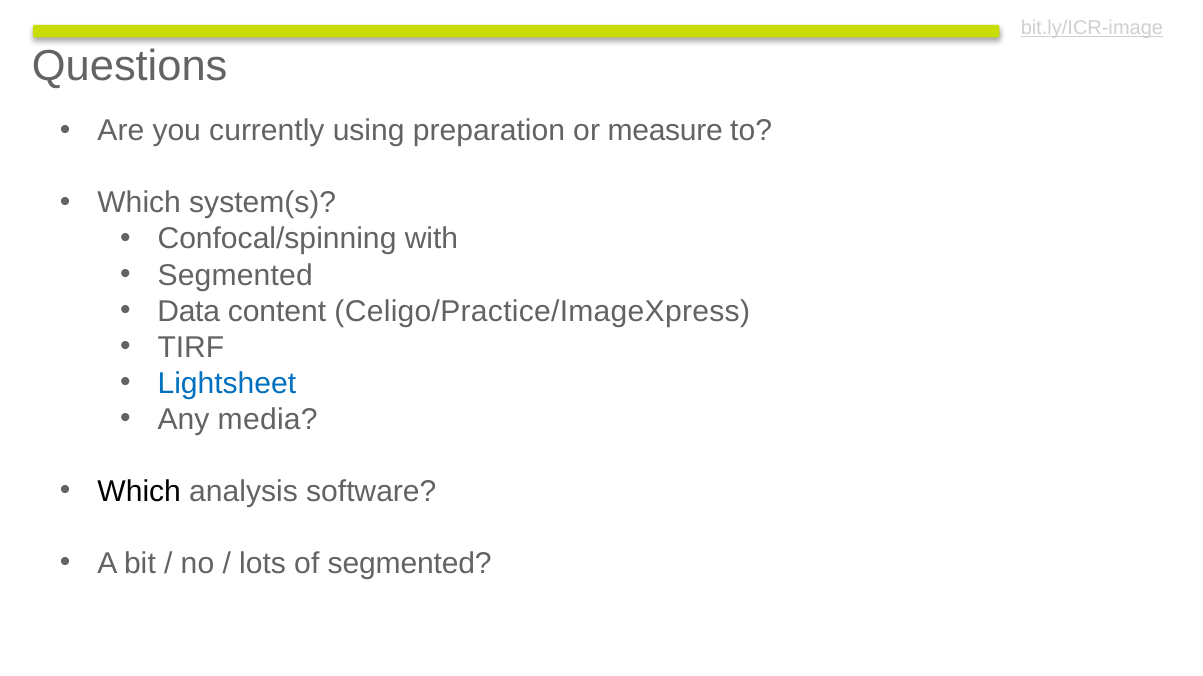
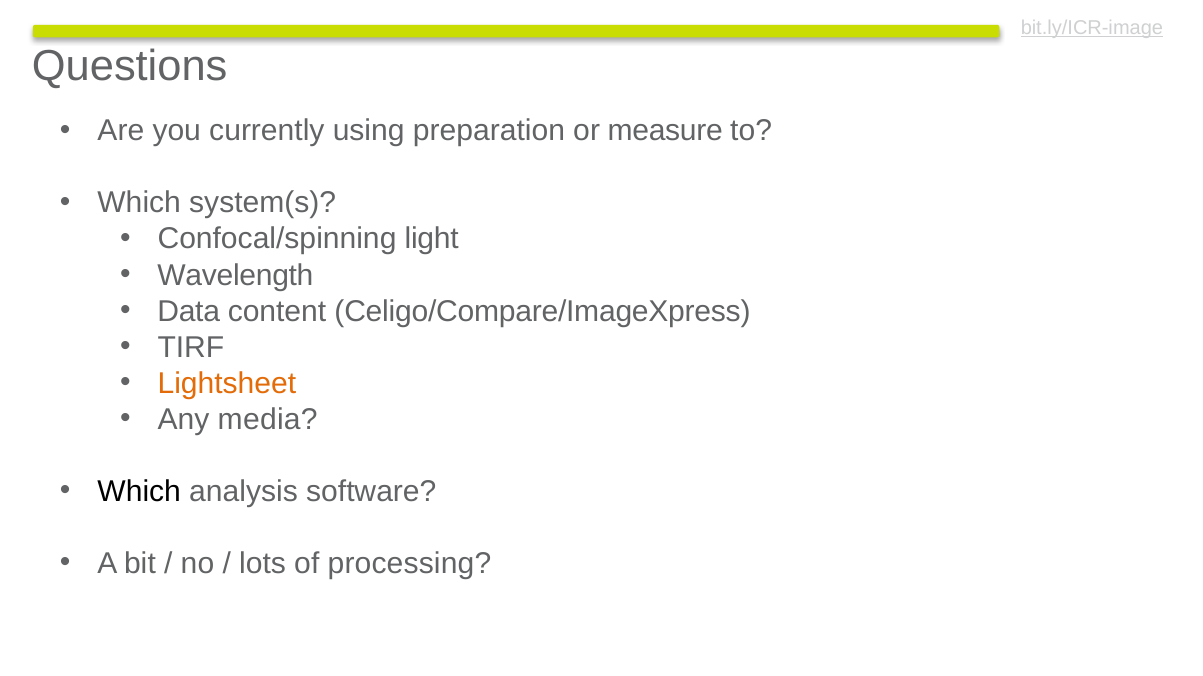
with: with -> light (432, 239)
Segmented: Segmented -> Wavelength (235, 275)
Celigo/Practice/ImageXpress: Celigo/Practice/ImageXpress -> Celigo/Compare/ImageXpress (543, 311)
Lightsheet colour: blue -> orange (227, 384)
of segmented: segmented -> processing (409, 564)
